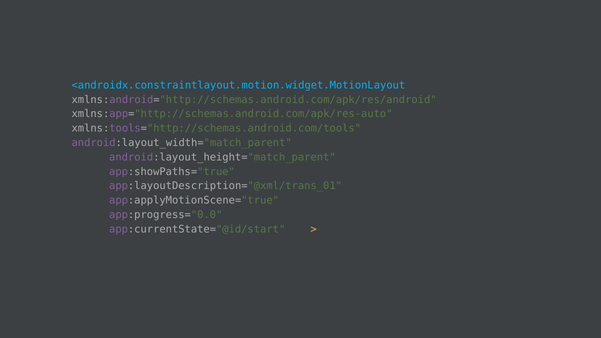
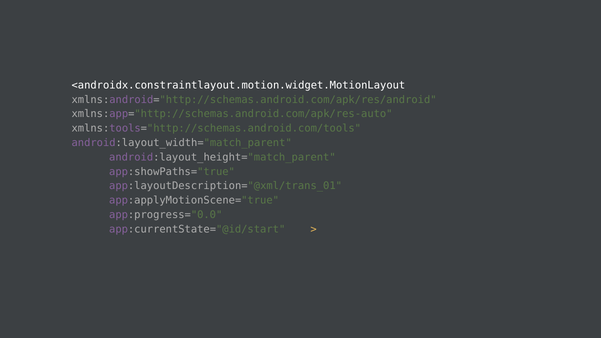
<androidx.constraintlayout.motion.widget.MotionLayout colour: light blue -> white (238, 85)
